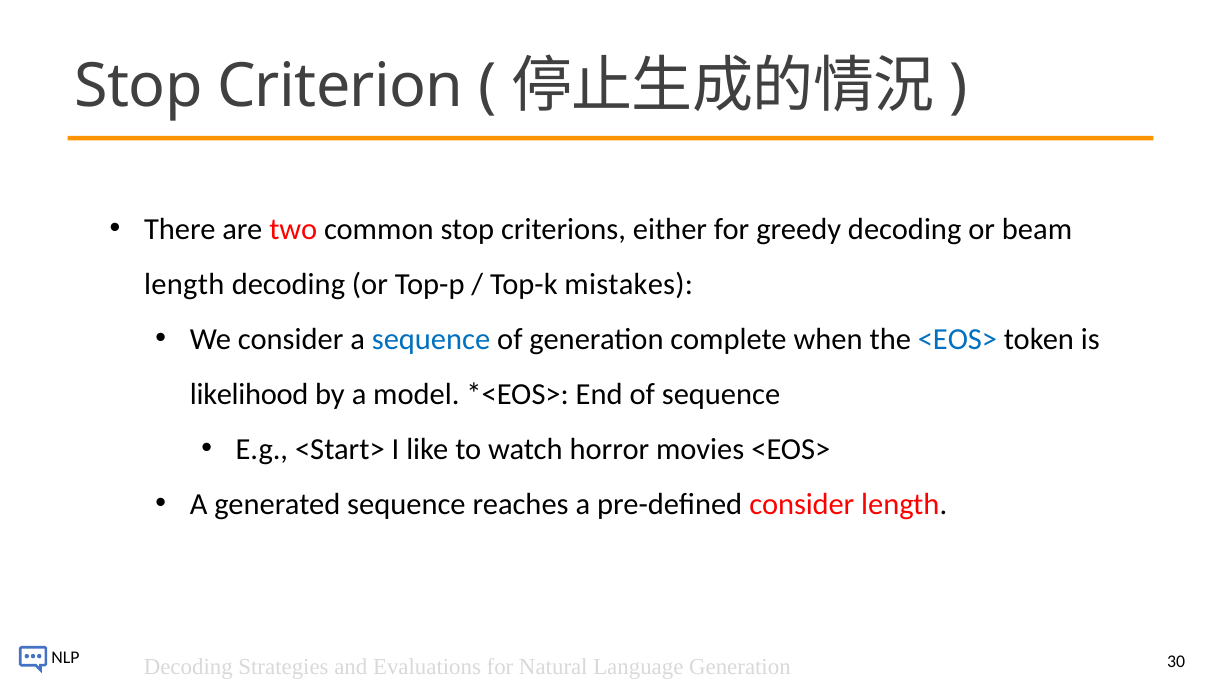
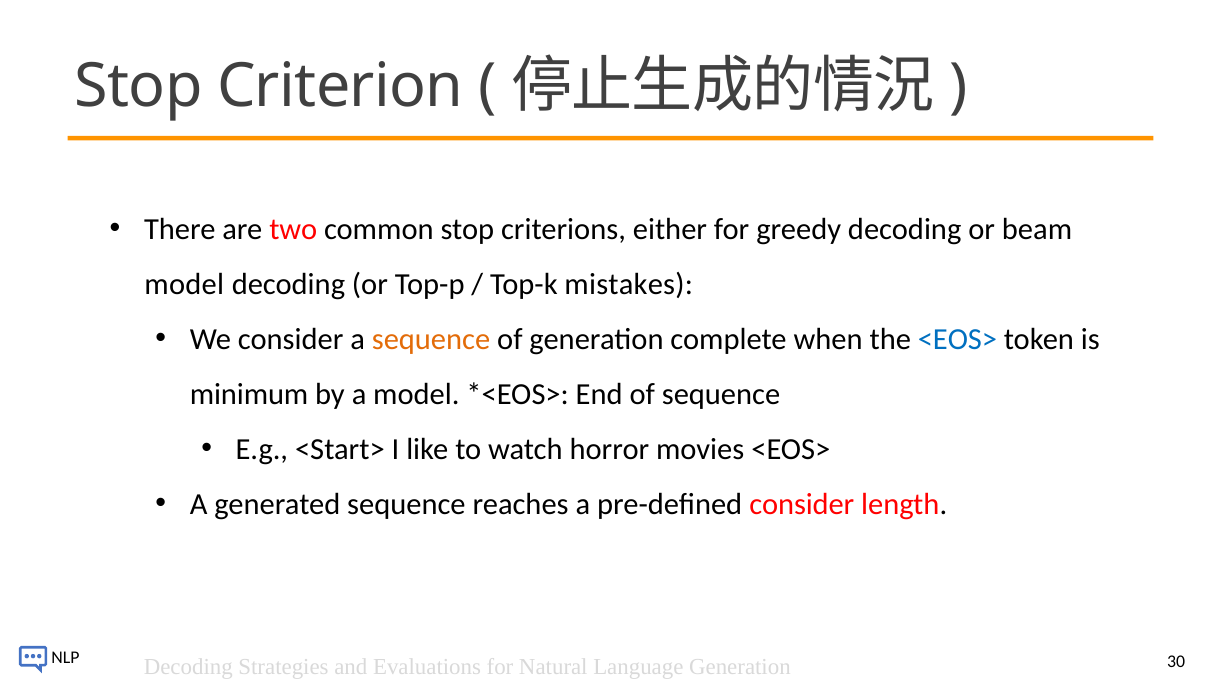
length: length -> model (184, 284)
sequence colour: blue -> orange (431, 339)
likelihood: likelihood -> minimum (249, 394)
